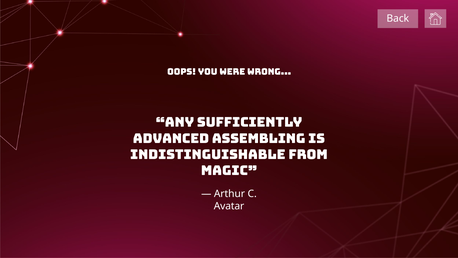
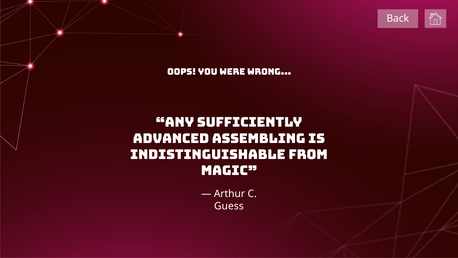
Avatar: Avatar -> Guess (229, 206)
